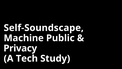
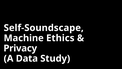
Public: Public -> Ethics (60, 38)
Tech: Tech -> Data (27, 58)
